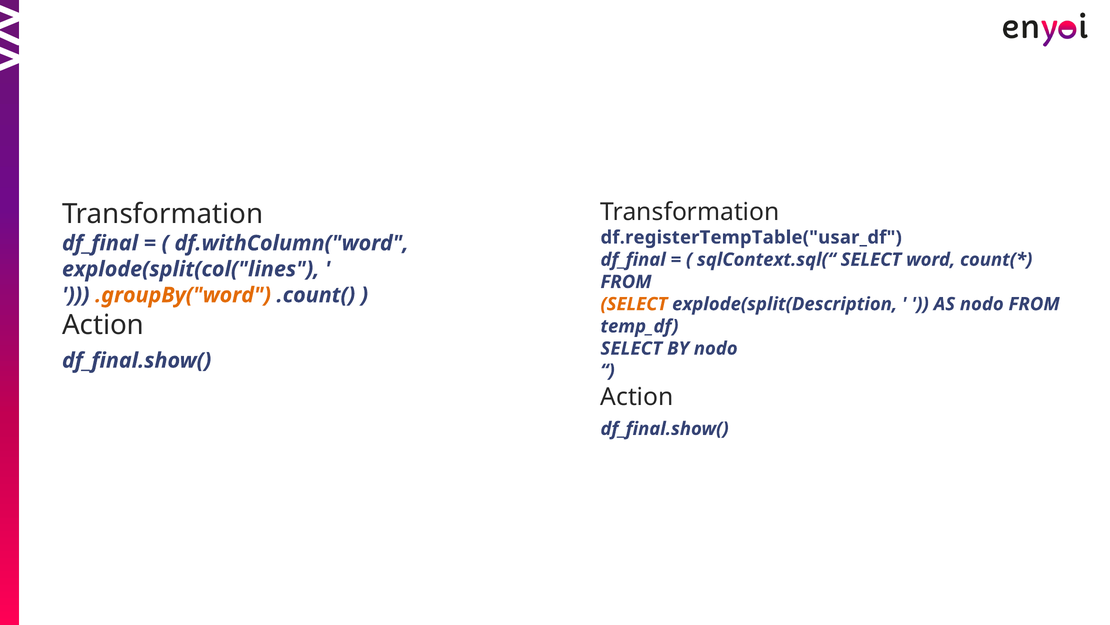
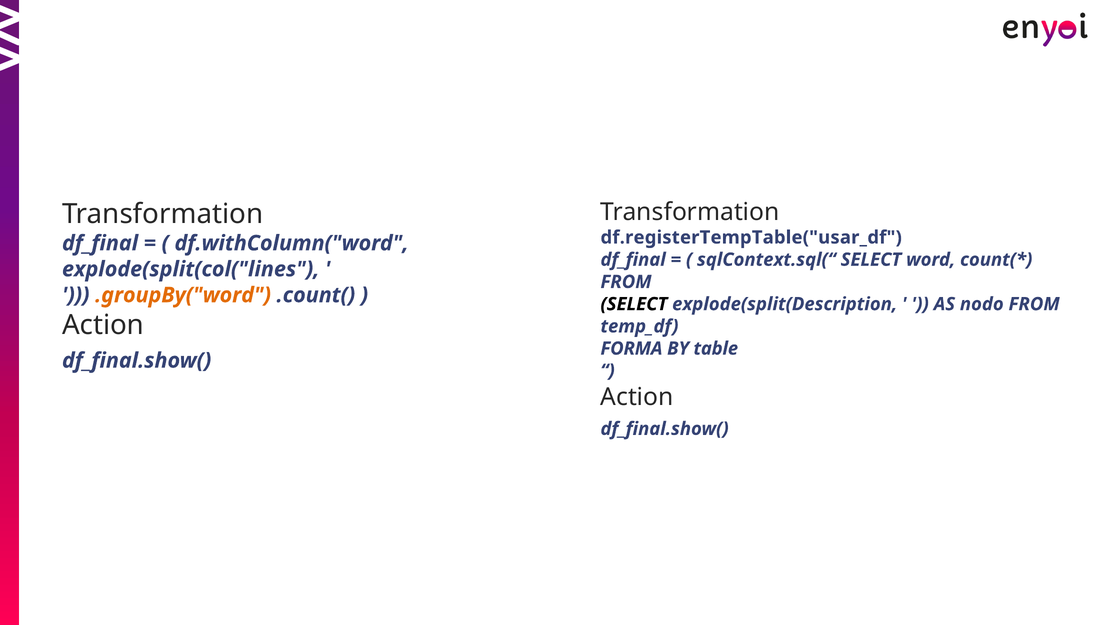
SELECT colour: orange -> black (634, 304)
SELECT: SELECT -> FORMA (631, 348)
BY nodo: nodo -> table (716, 348)
